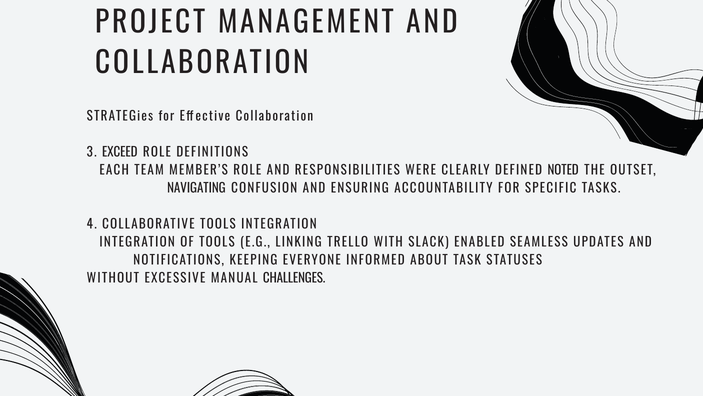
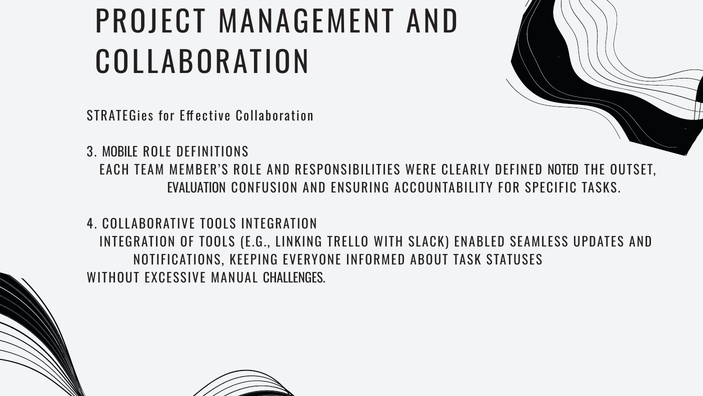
EXCEED: EXCEED -> MOBILE (120, 152)
NAVIGATING: NAVIGATING -> EVALUATION (196, 188)
